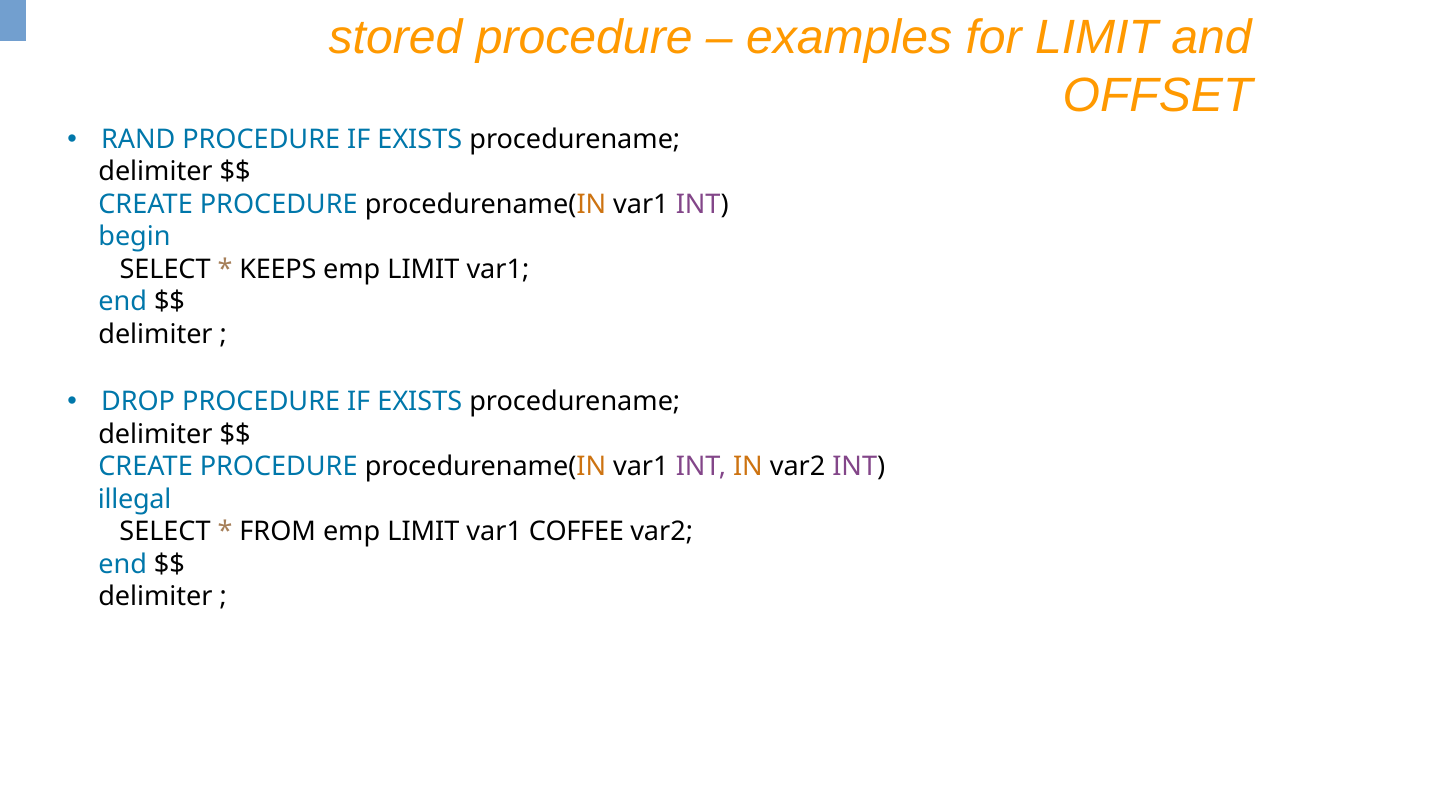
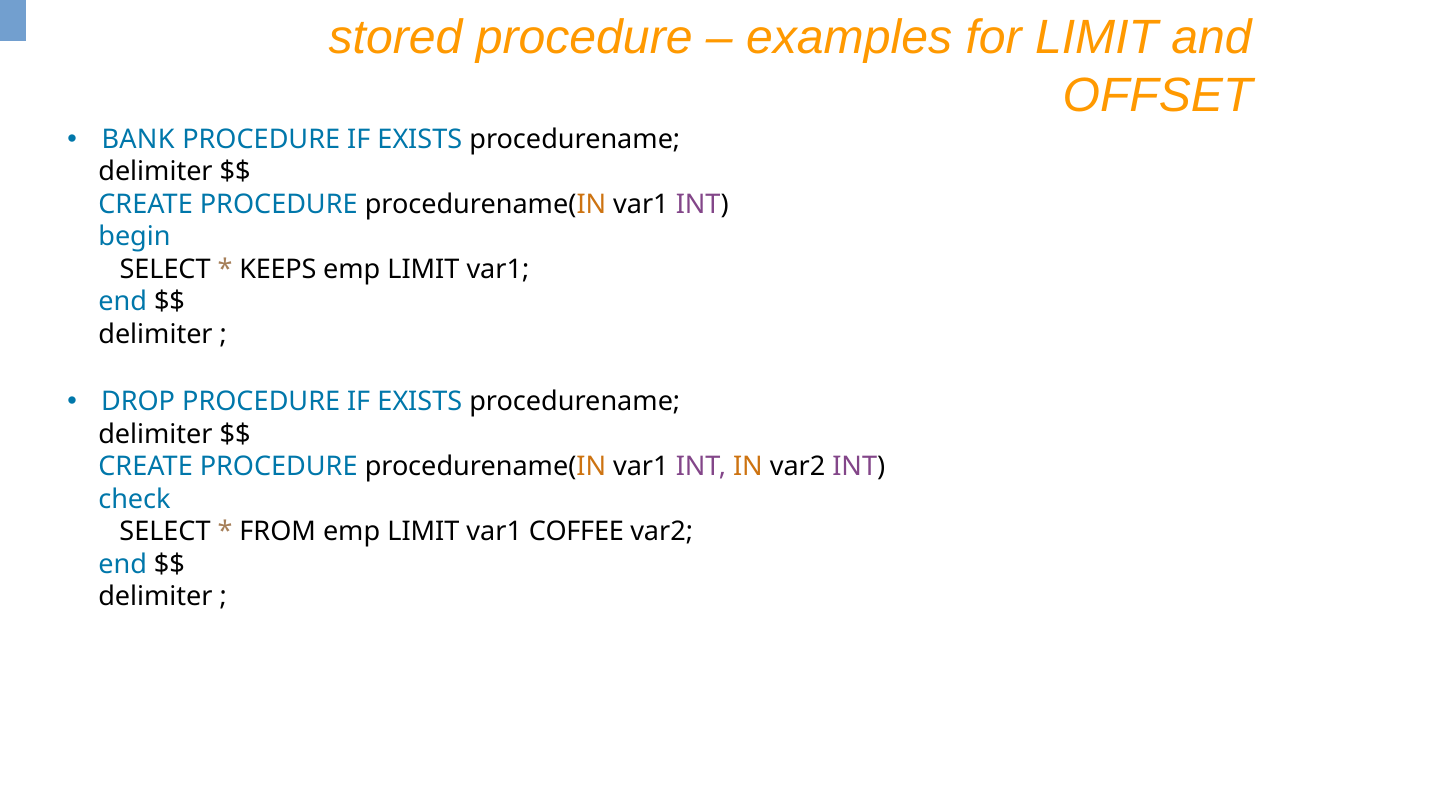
RAND: RAND -> BANK (138, 140)
illegal: illegal -> check (134, 500)
